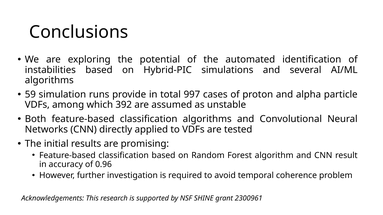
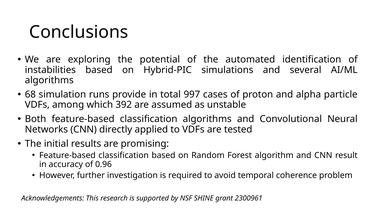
59: 59 -> 68 (30, 95)
